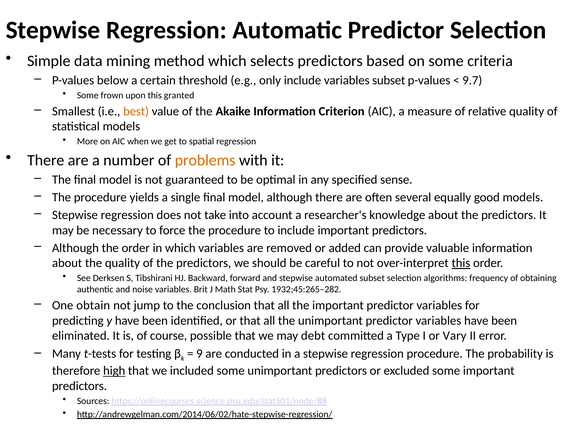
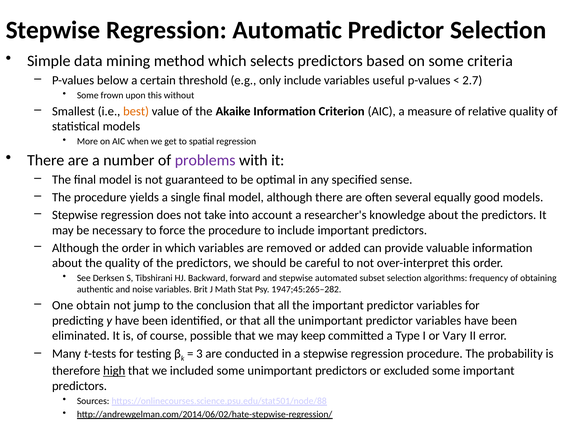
variables subset: subset -> useful (389, 80)
9.7: 9.7 -> 2.7 (472, 80)
granted: granted -> without (179, 95)
problems colour: orange -> purple (205, 160)
this underline: present -> none (461, 263)
1932;45:265–282: 1932;45:265–282 -> 1947;45:265–282 (306, 290)
debt: debt -> keep (313, 336)
9: 9 -> 3 (199, 354)
